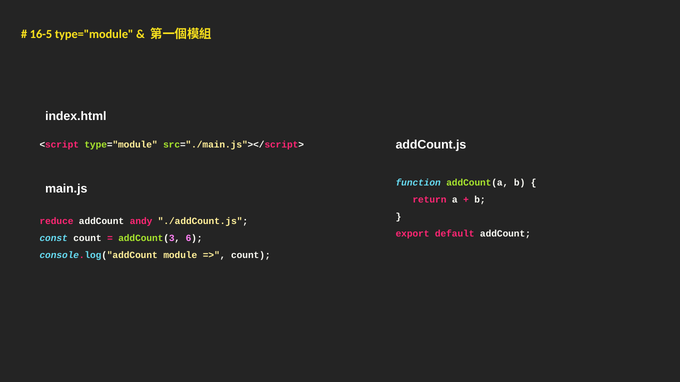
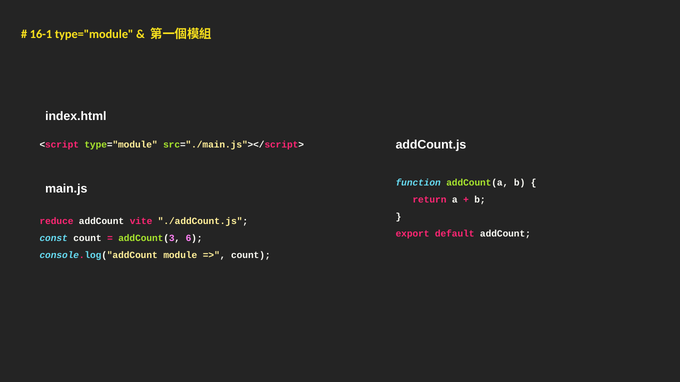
16-5: 16-5 -> 16-1 (41, 34)
andy: andy -> vite (141, 222)
